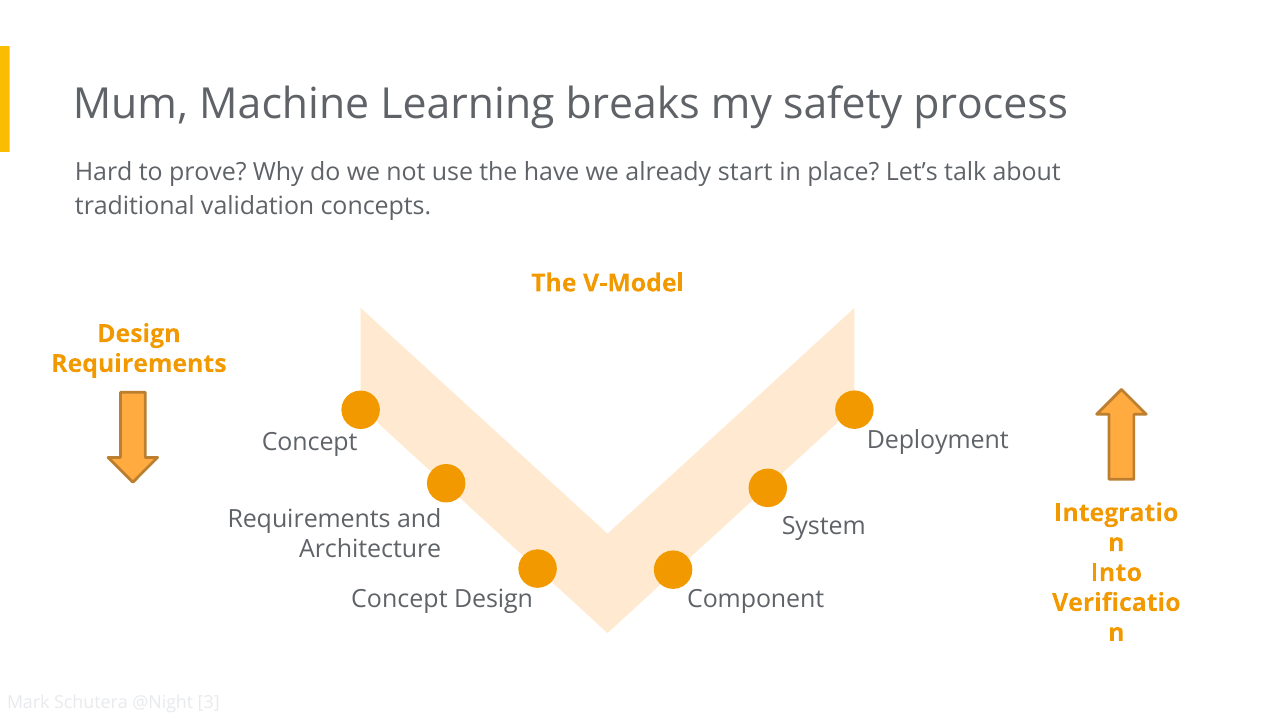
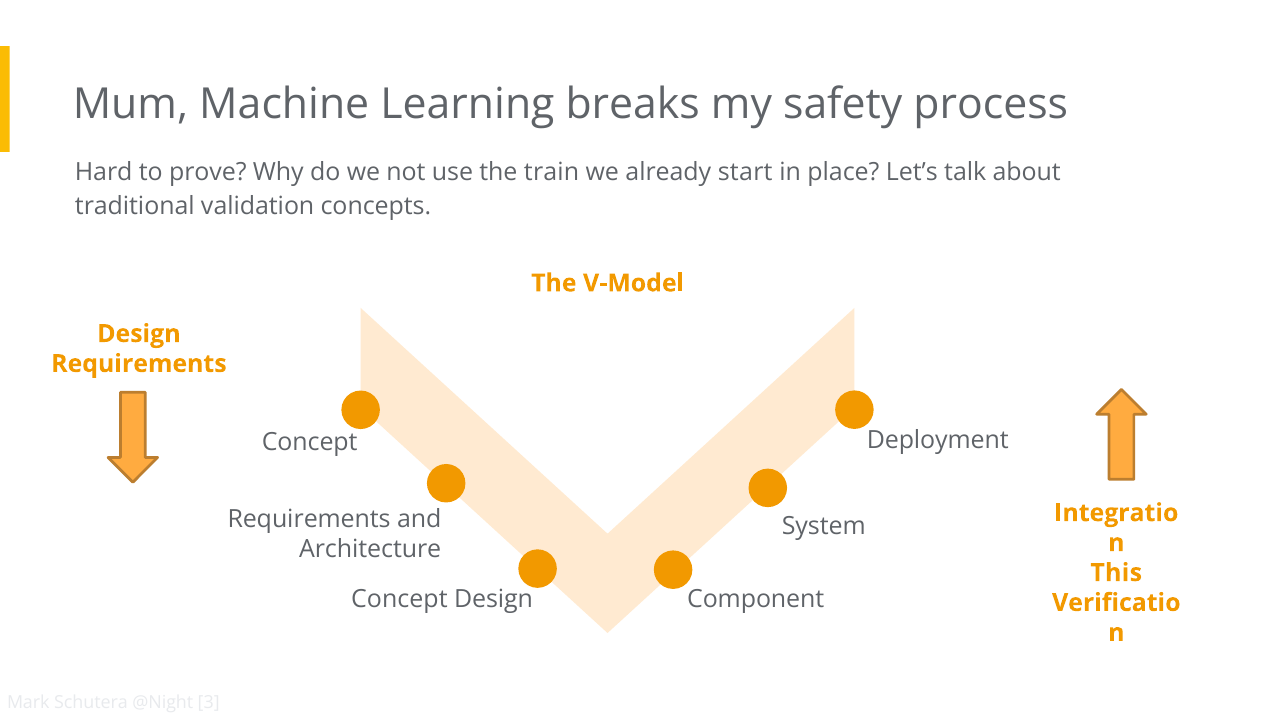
have: have -> train (552, 172)
Into: Into -> This (1116, 573)
